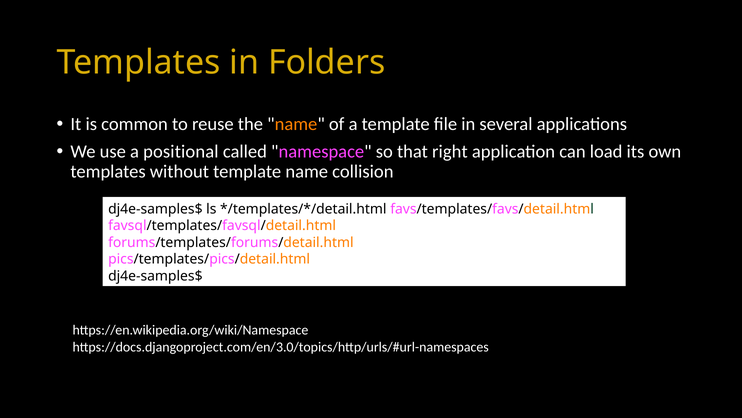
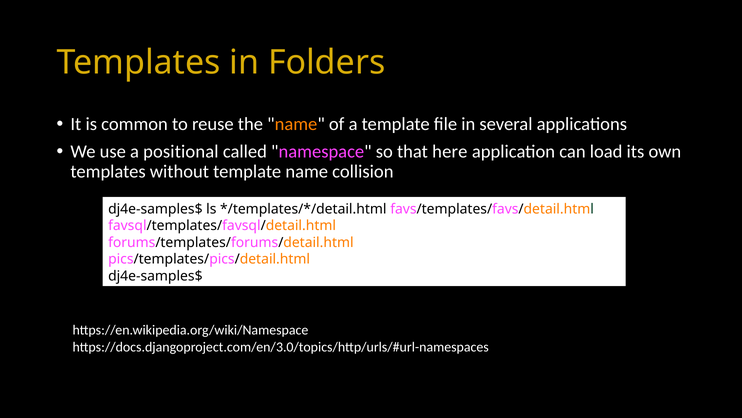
right: right -> here (450, 152)
